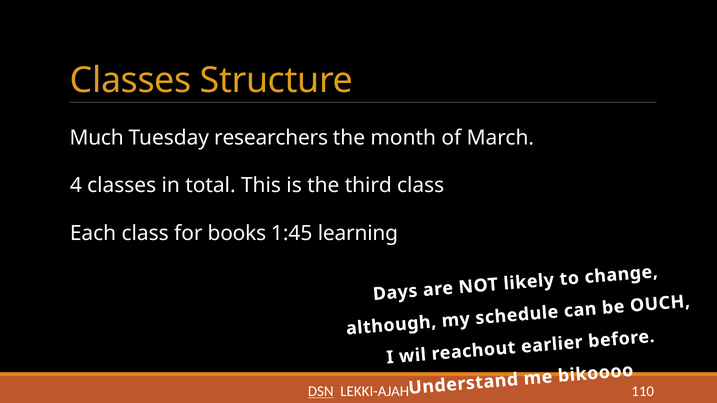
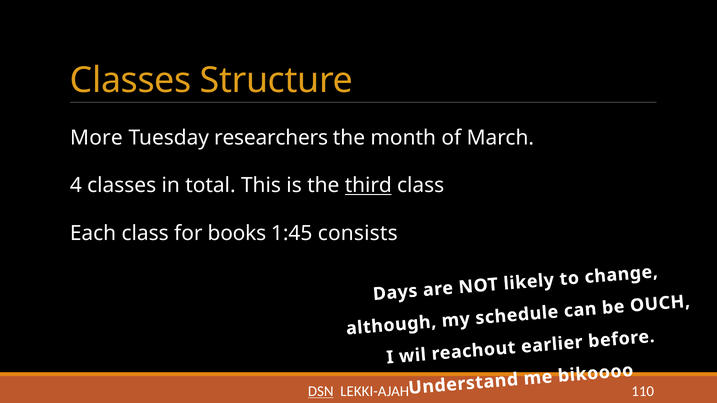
Much: Much -> More (96, 138)
third underline: none -> present (368, 186)
learning: learning -> consists (358, 234)
